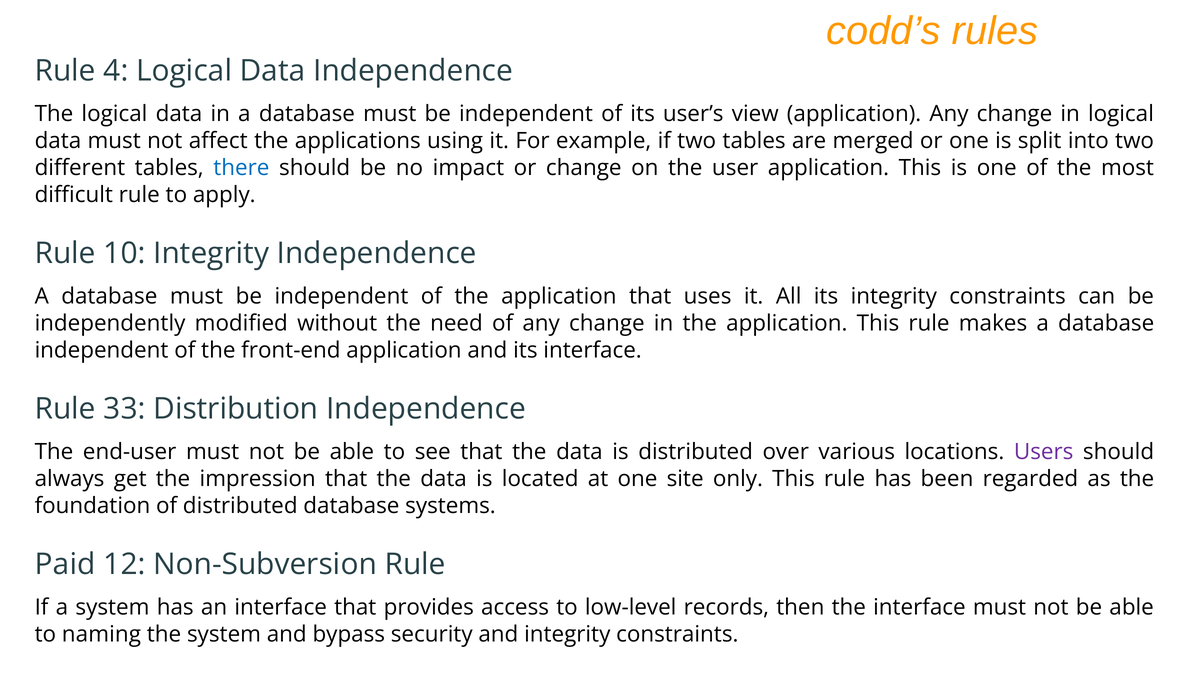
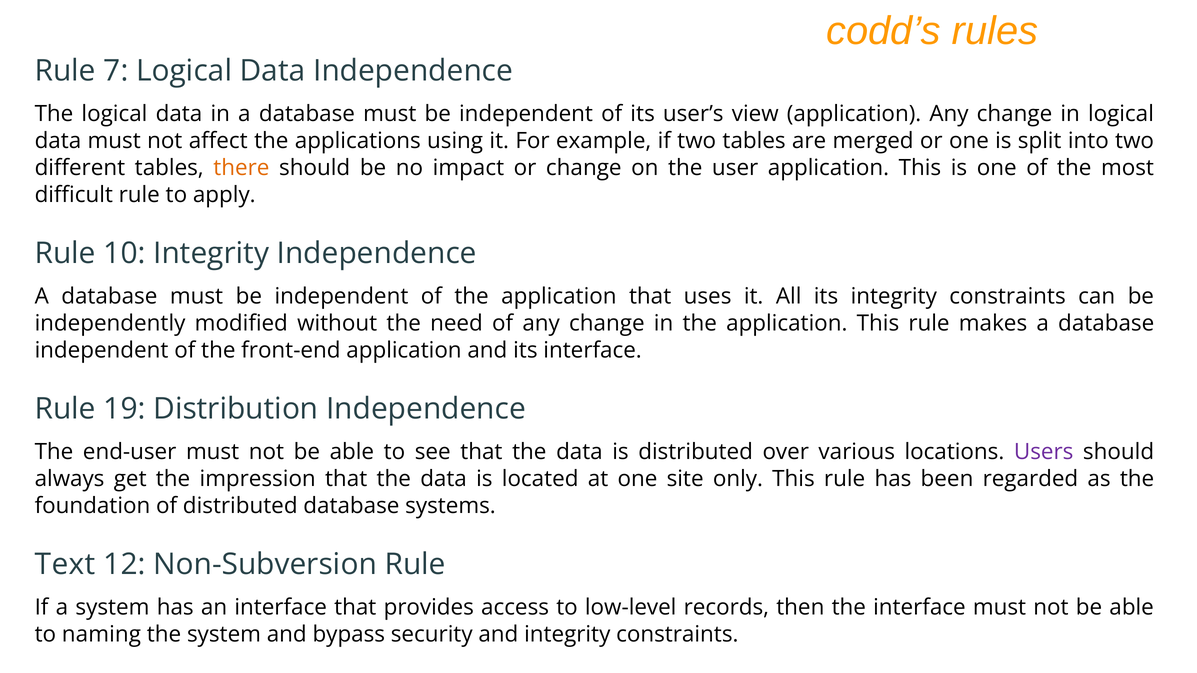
4: 4 -> 7 (116, 71)
there colour: blue -> orange (241, 168)
33: 33 -> 19 (124, 409)
Paid: Paid -> Text (65, 565)
